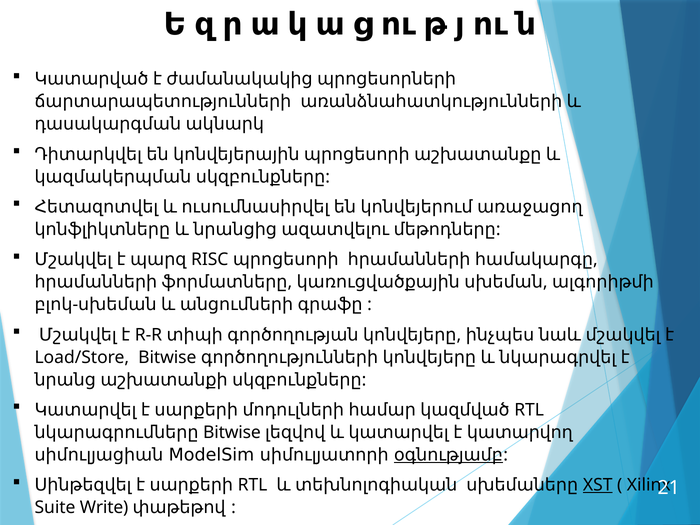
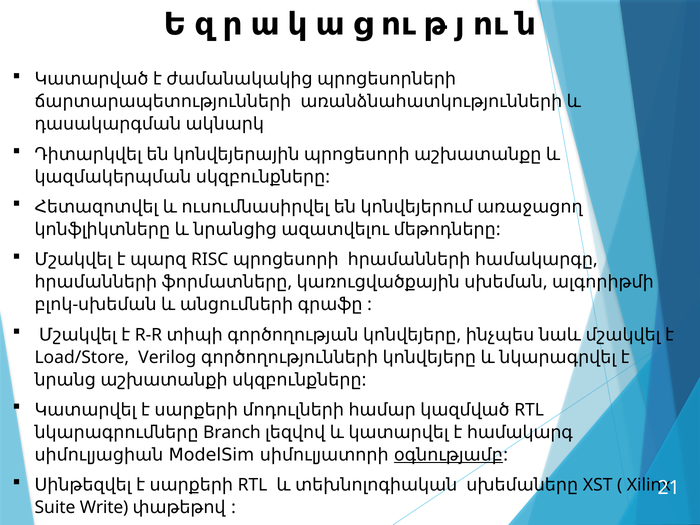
Load/Store Bitwise: Bitwise -> Verilog (167, 357)
կատարվող: կատարվող -> համակարգ (520, 432)
Bitwise: Bitwise -> Branch (232, 432)
XST underline: present -> none (598, 485)
